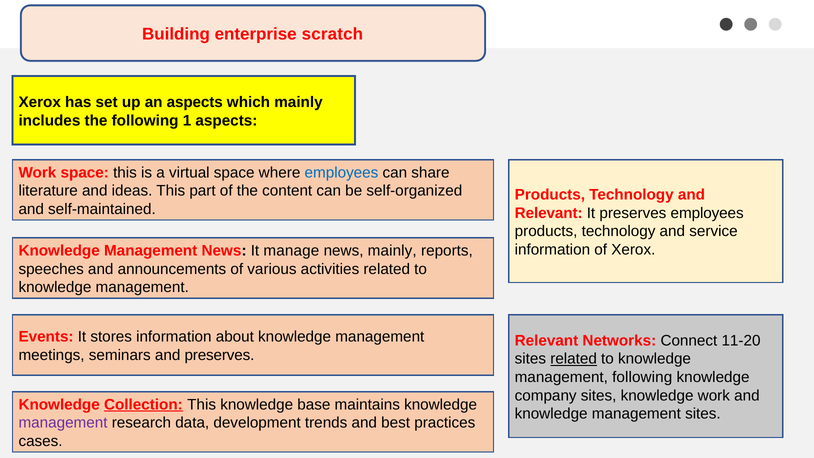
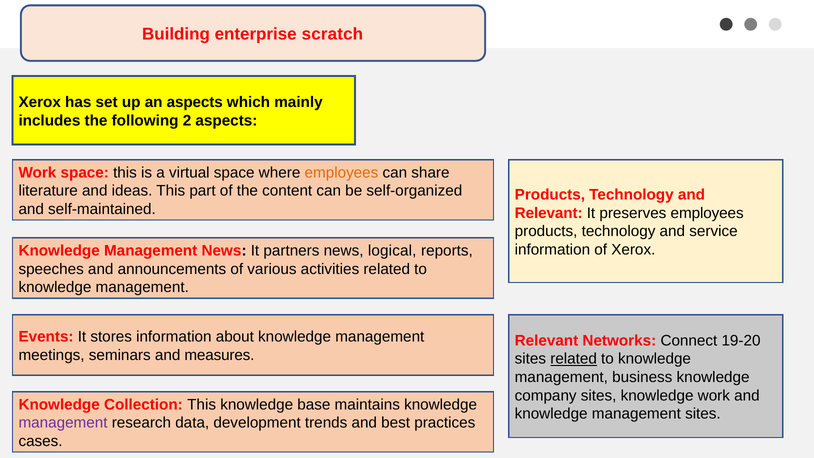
1: 1 -> 2 (187, 120)
employees colour: blue -> orange (341, 173)
manage: manage -> partners (291, 251)
news mainly: mainly -> logical (392, 251)
11-20: 11-20 -> 19-20 (741, 340)
and preserves: preserves -> measures (219, 355)
management following: following -> business (642, 377)
Collection underline: present -> none (143, 404)
